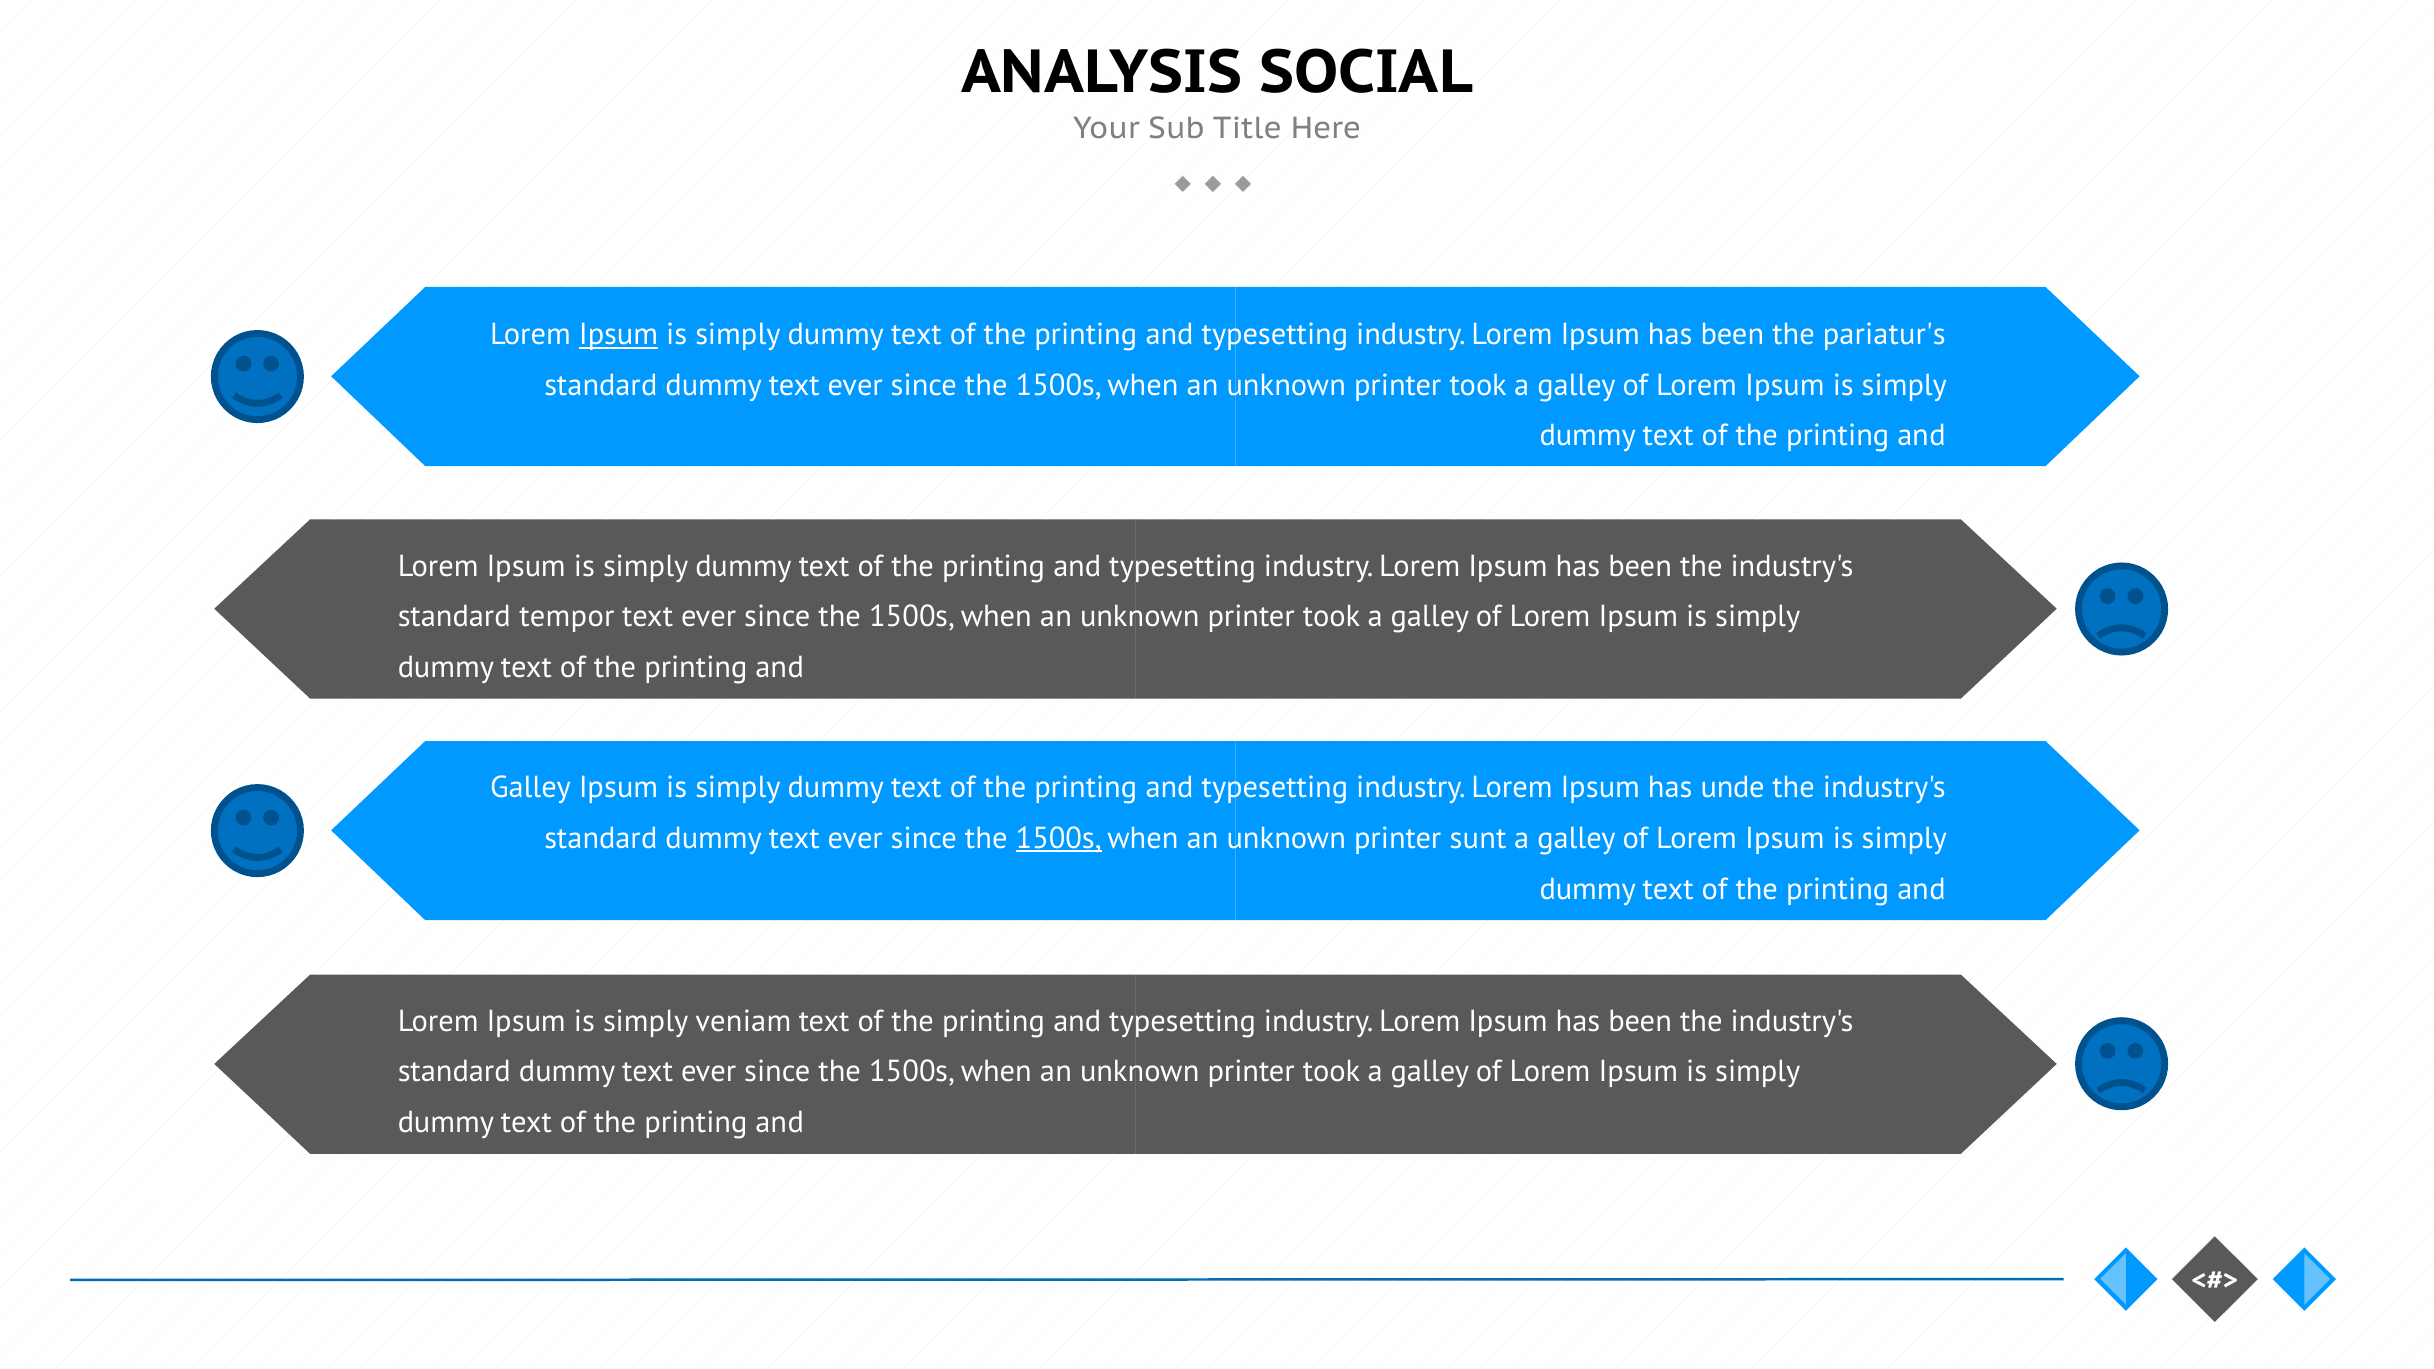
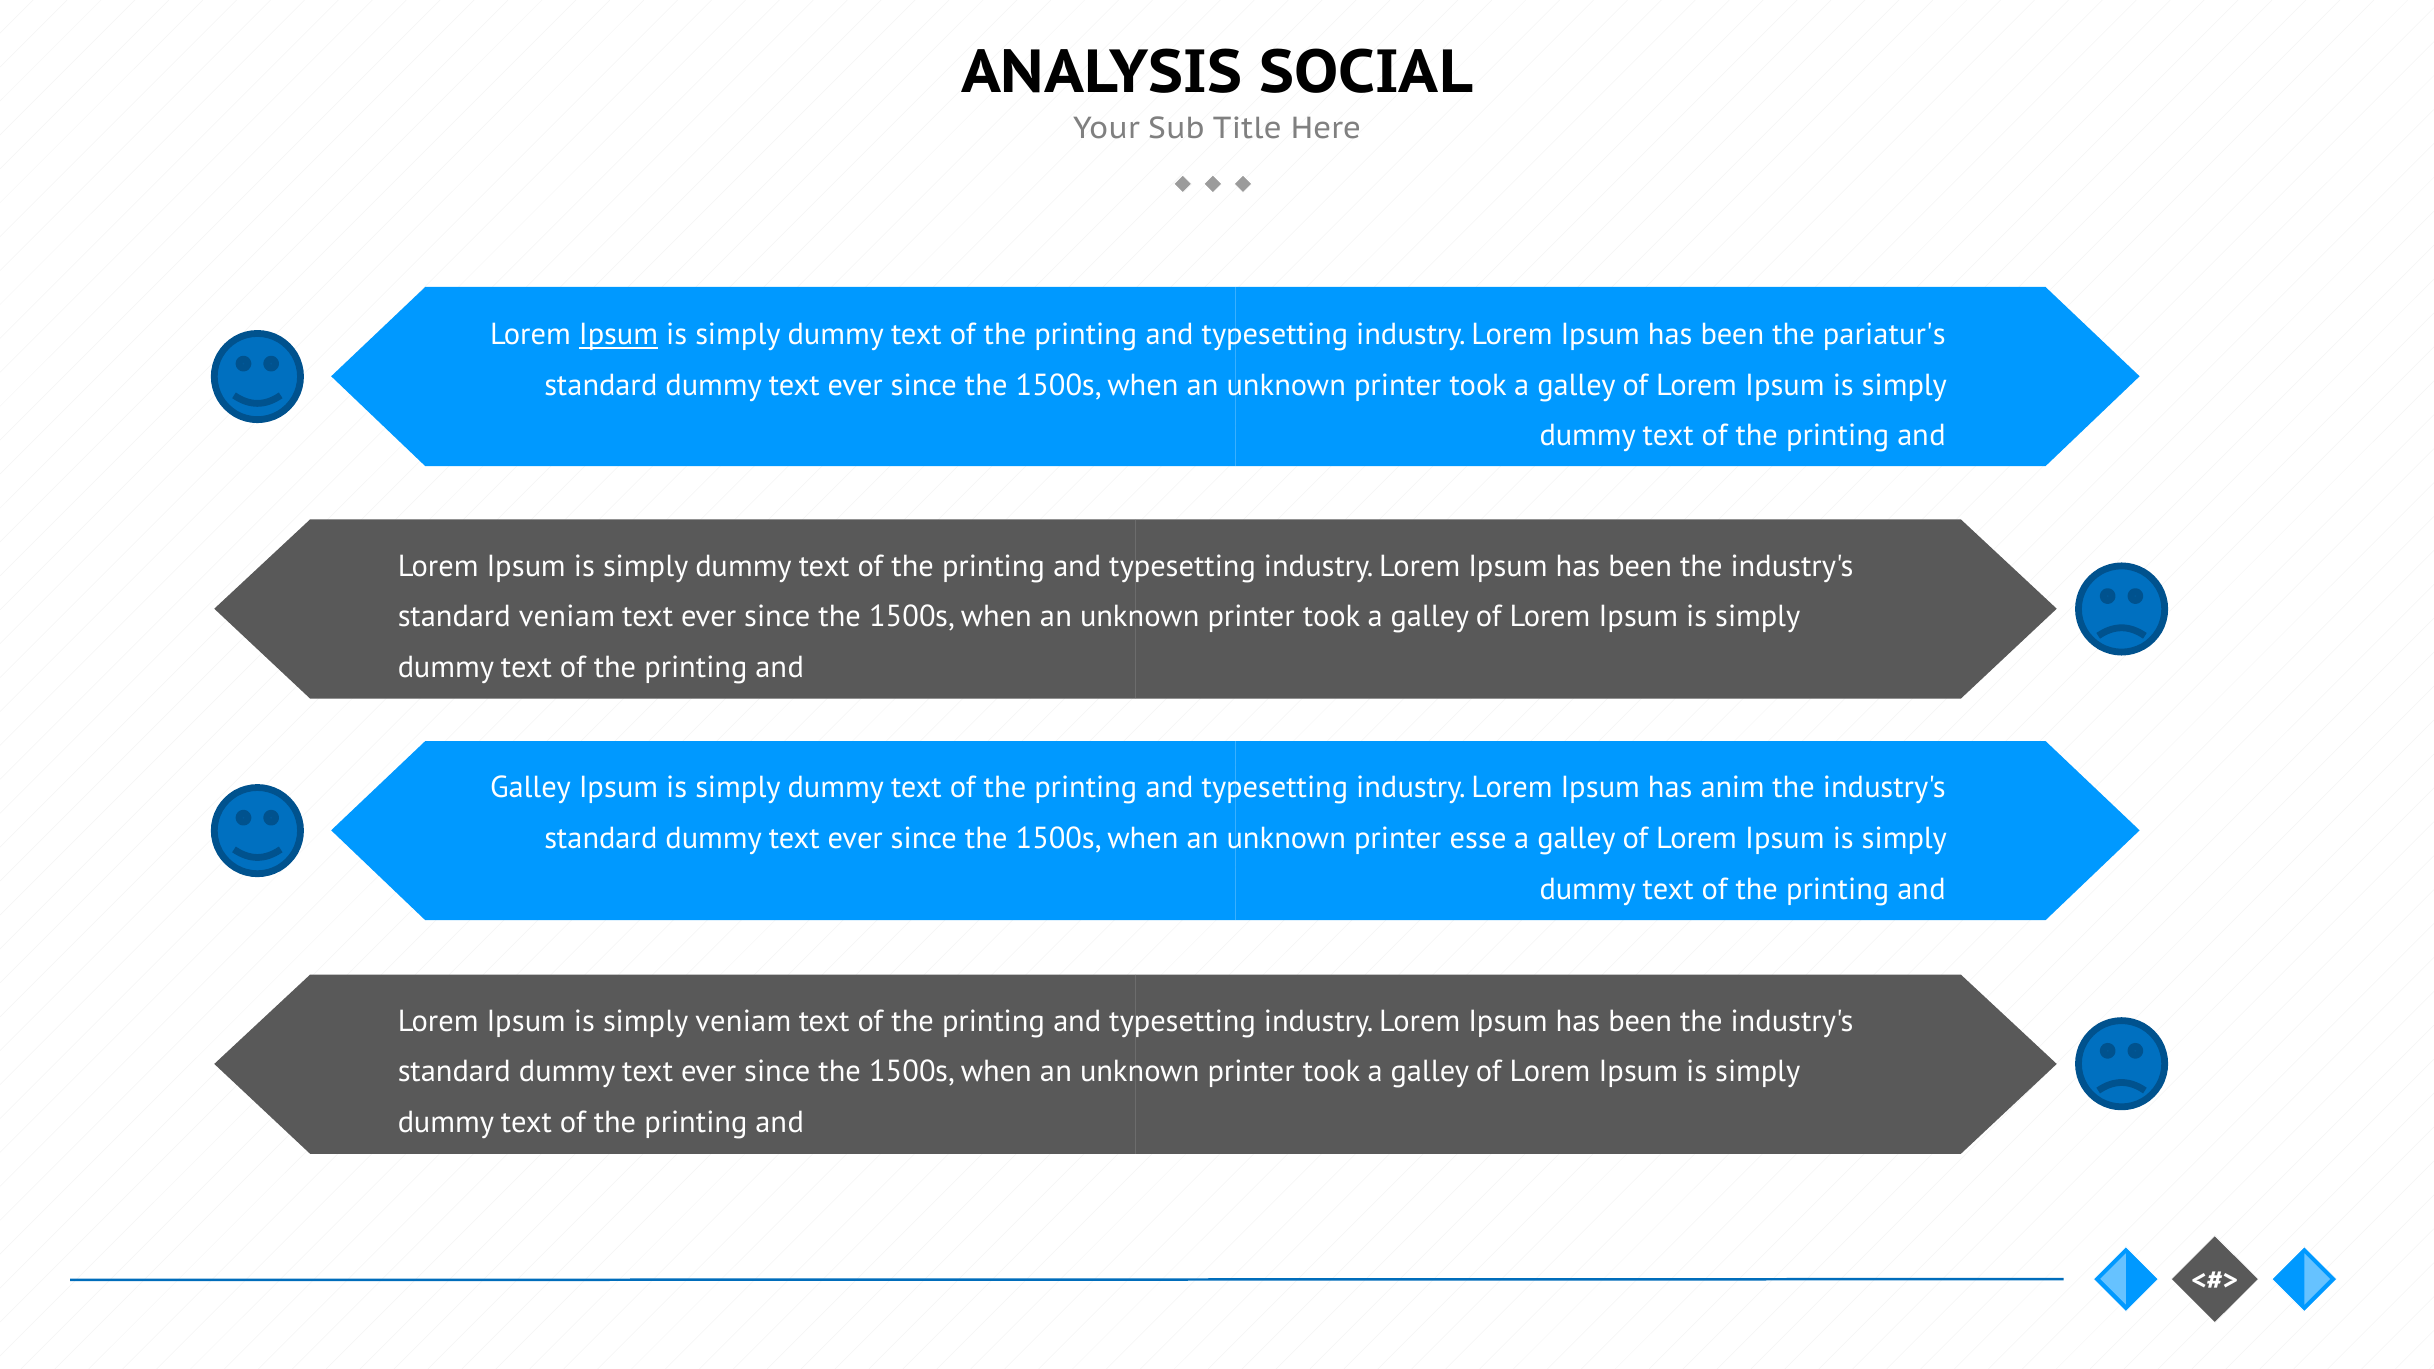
standard tempor: tempor -> veniam (567, 617)
unde: unde -> anim (1733, 788)
1500s underline: present -> none (1059, 838)
sunt: sunt -> esse (1478, 838)
